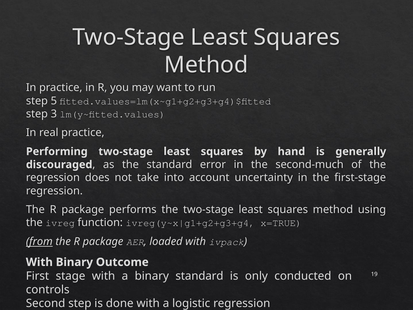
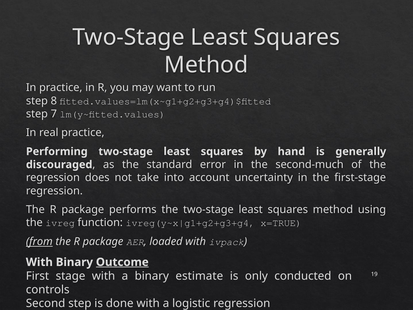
5: 5 -> 8 (54, 101)
3: 3 -> 7 (54, 114)
Outcome underline: none -> present (122, 262)
binary standard: standard -> estimate (199, 276)
